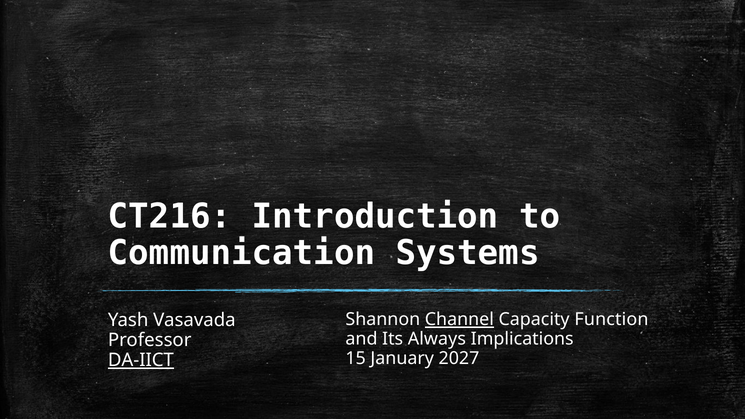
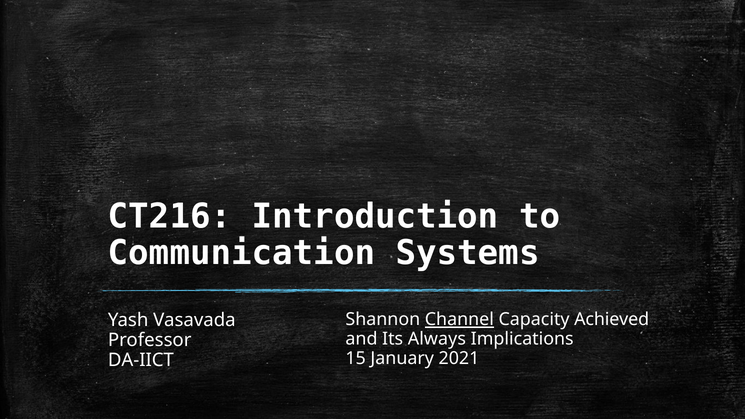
Function: Function -> Achieved (612, 320)
2027: 2027 -> 2021 (459, 358)
DA-IICT underline: present -> none (141, 360)
